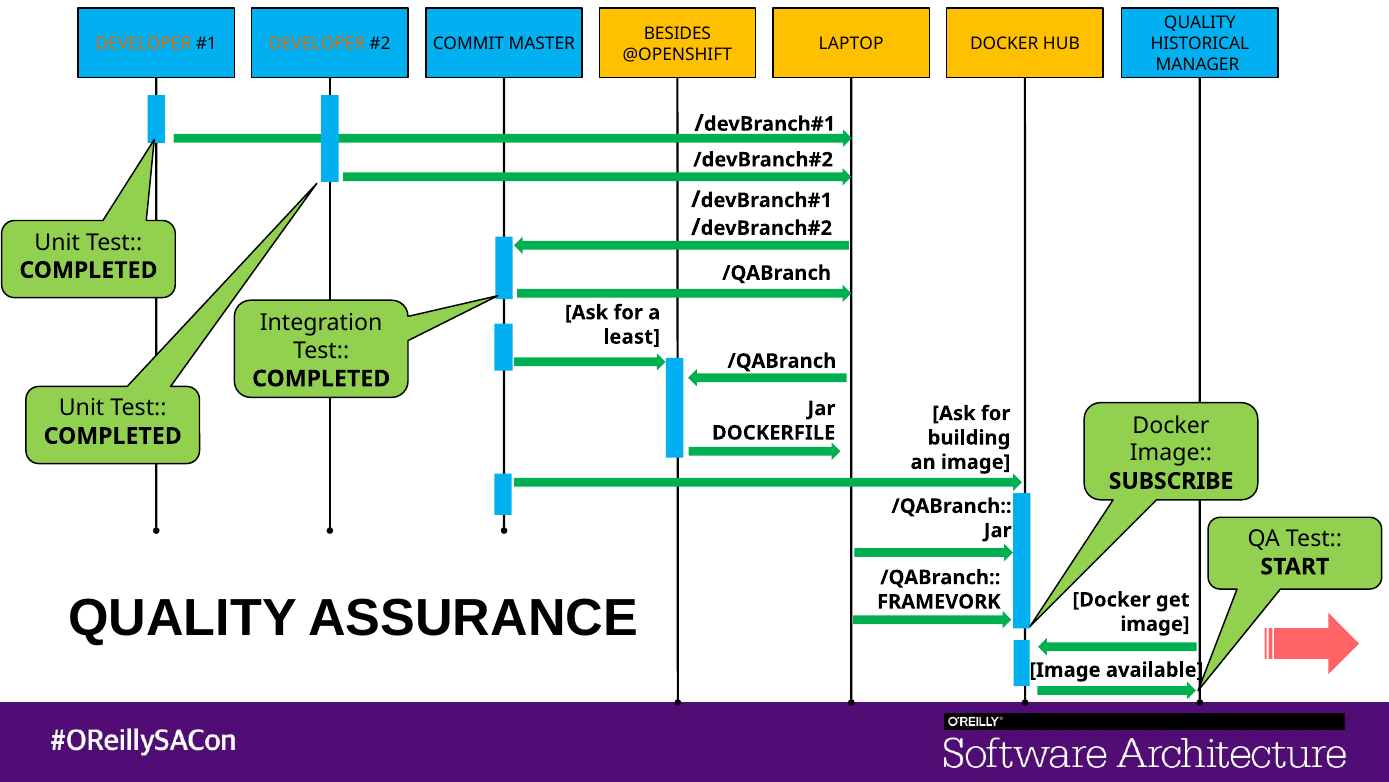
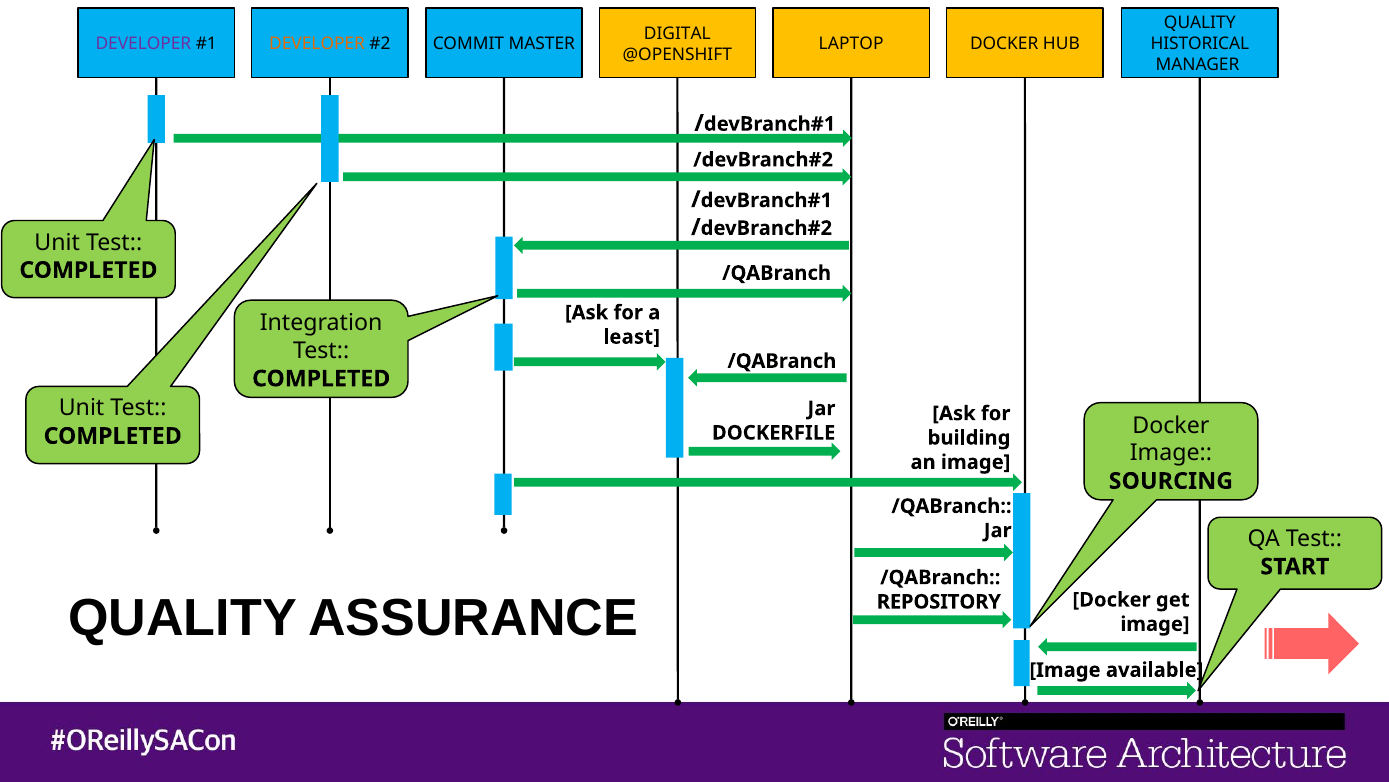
BESIDES: BESIDES -> DIGITAL (677, 33)
DEVELOPER colour: orange -> purple (143, 44)
SUBSCRIBE: SUBSCRIBE -> SOURCING (1171, 481)
FRAMEVORK: FRAMEVORK -> REPOSITORY (939, 601)
